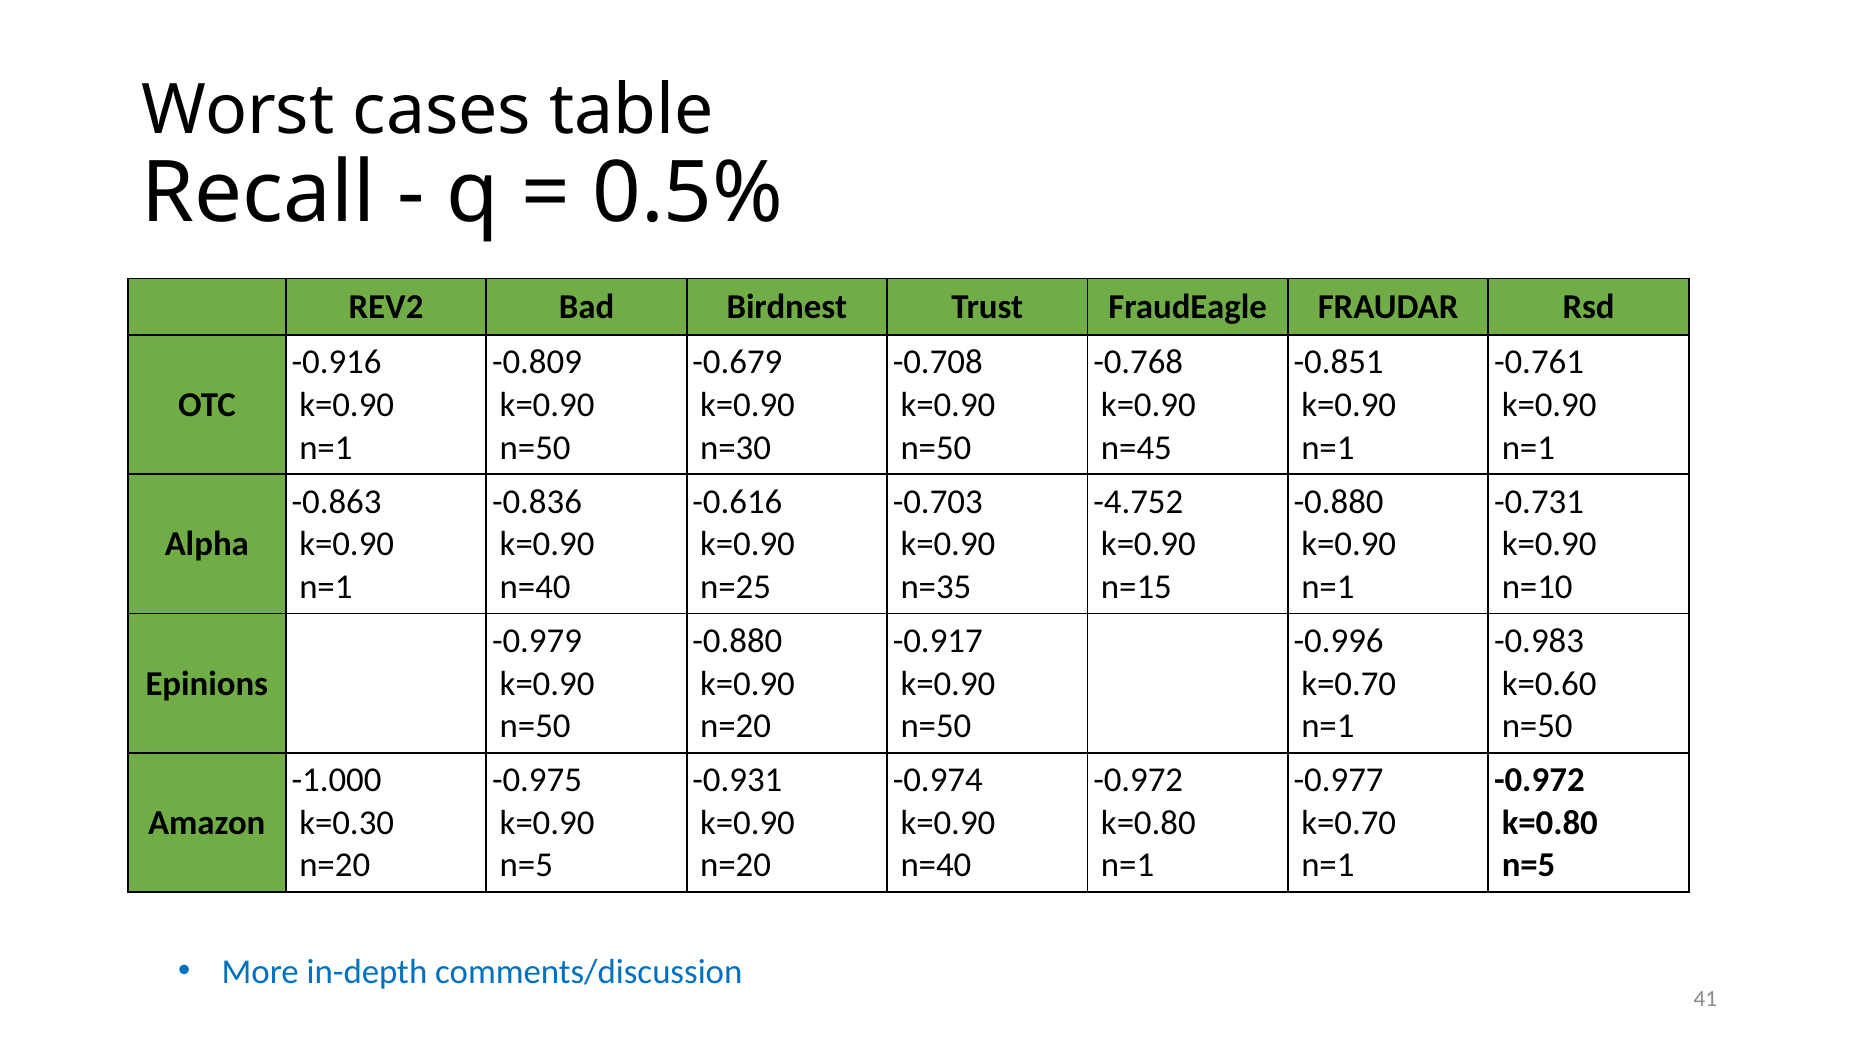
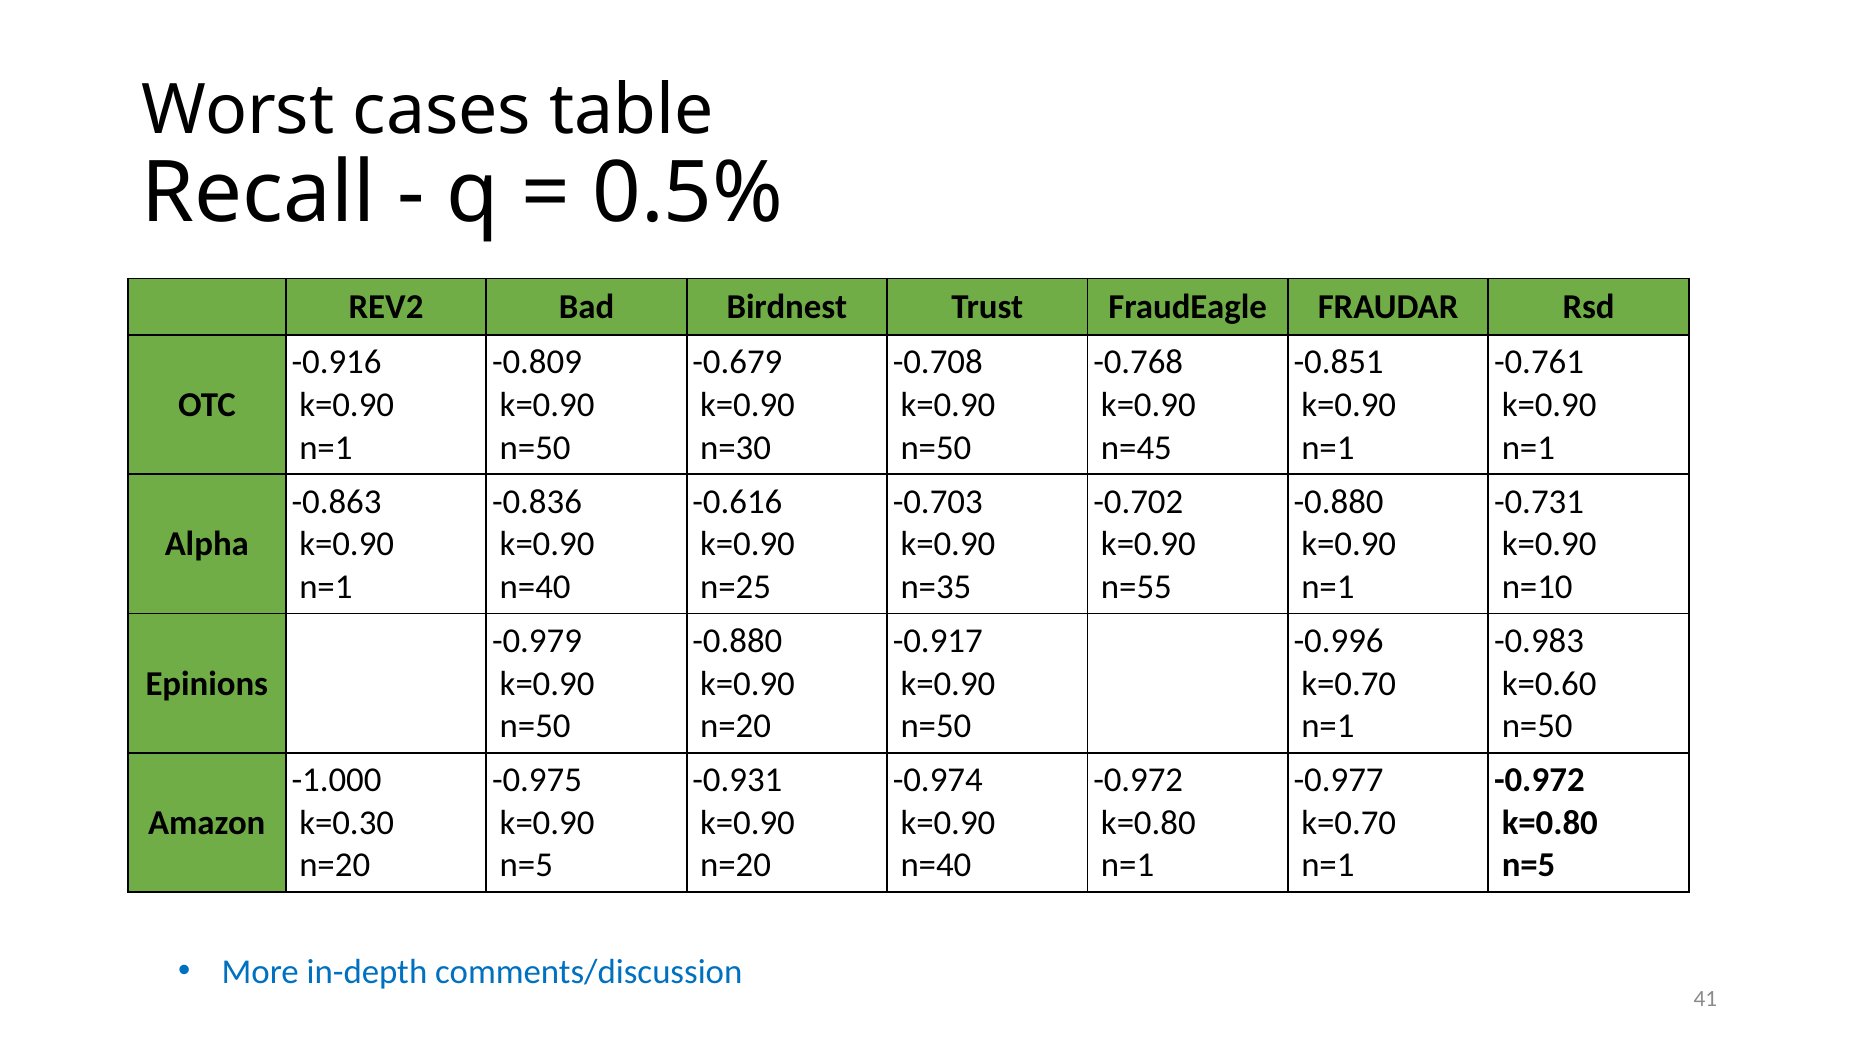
-4.752: -4.752 -> -0.702 (1138, 502)
n=15: n=15 -> n=55 (1136, 587)
